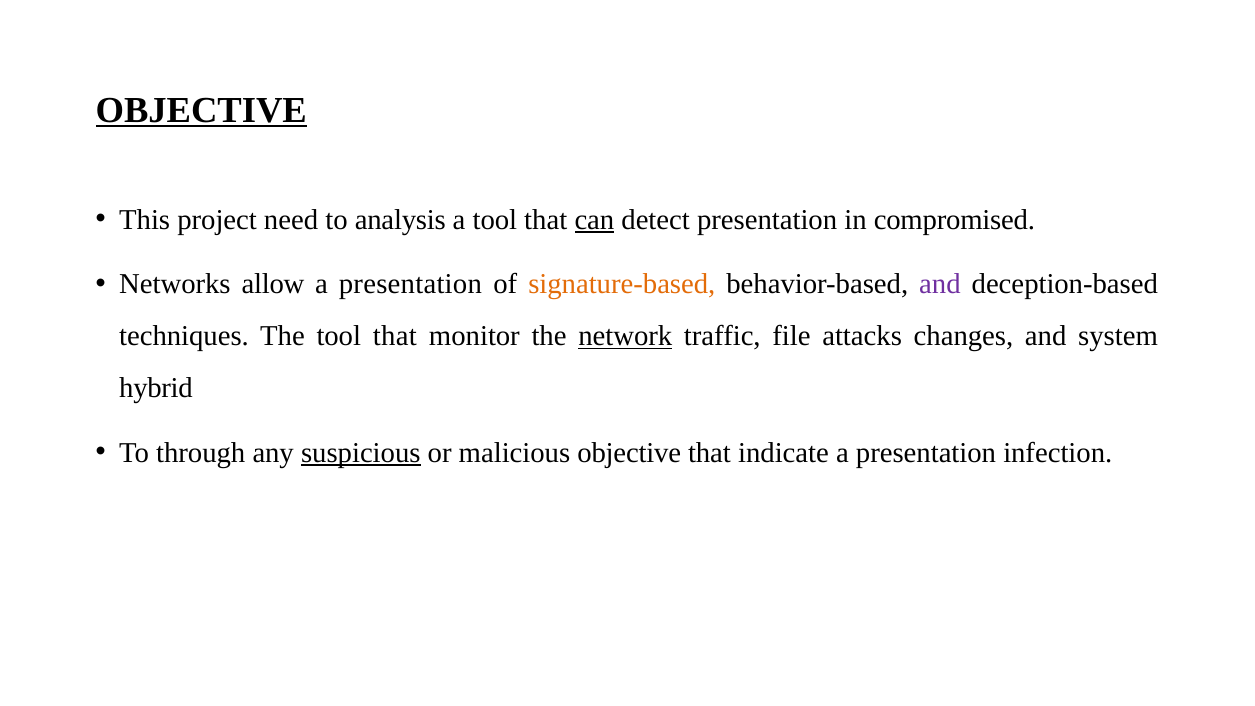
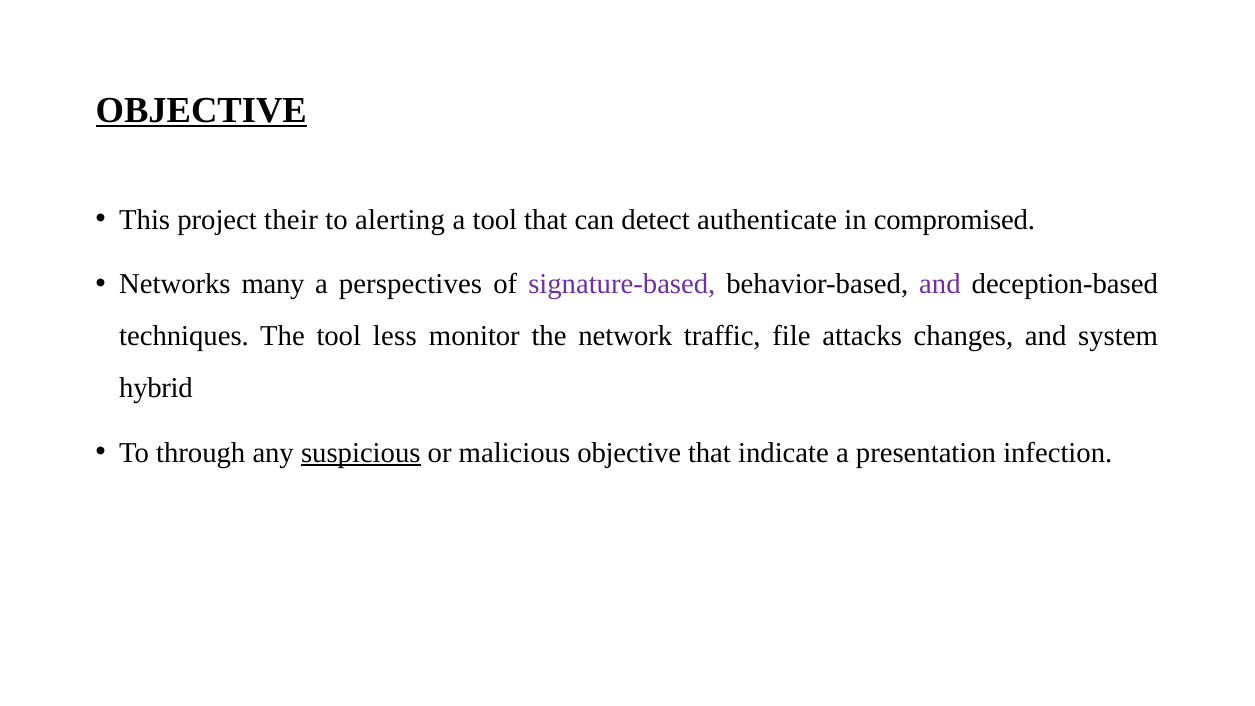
need: need -> their (291, 220)
analysis: analysis -> alerting (400, 220)
can underline: present -> none (594, 220)
detect presentation: presentation -> authenticate (767, 220)
allow: allow -> many (273, 284)
presentation: presentation -> perspectives (410, 284)
signature-based colour: orange -> purple (622, 284)
The tool that: that -> less (395, 336)
network underline: present -> none (625, 336)
